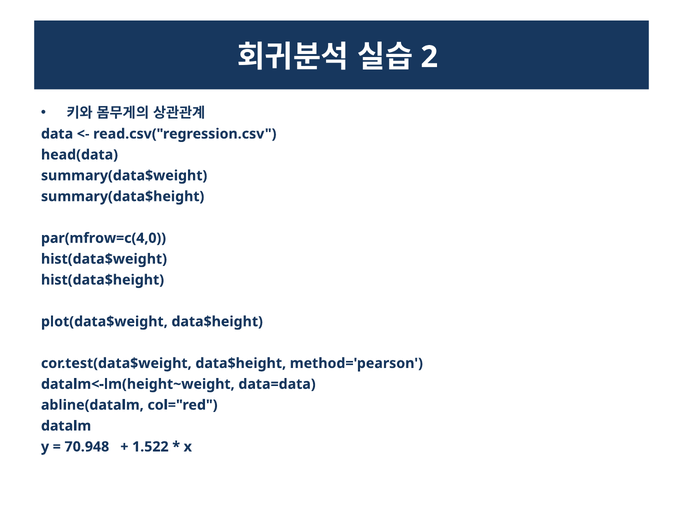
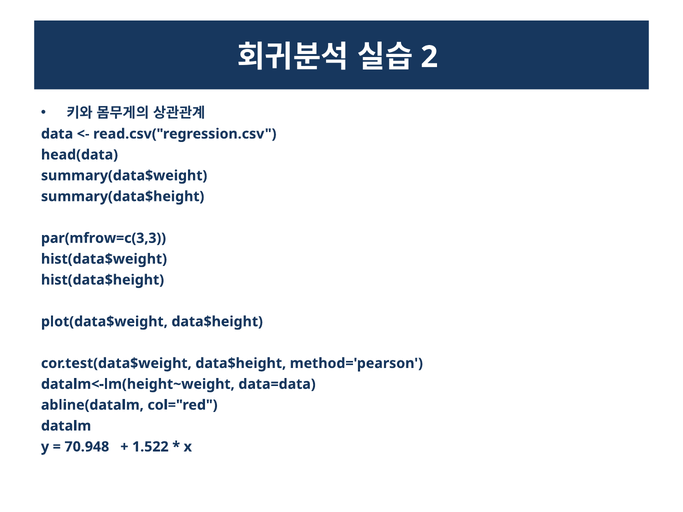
par(mfrow=c(4,0: par(mfrow=c(4,0 -> par(mfrow=c(3,3 (104, 238)
